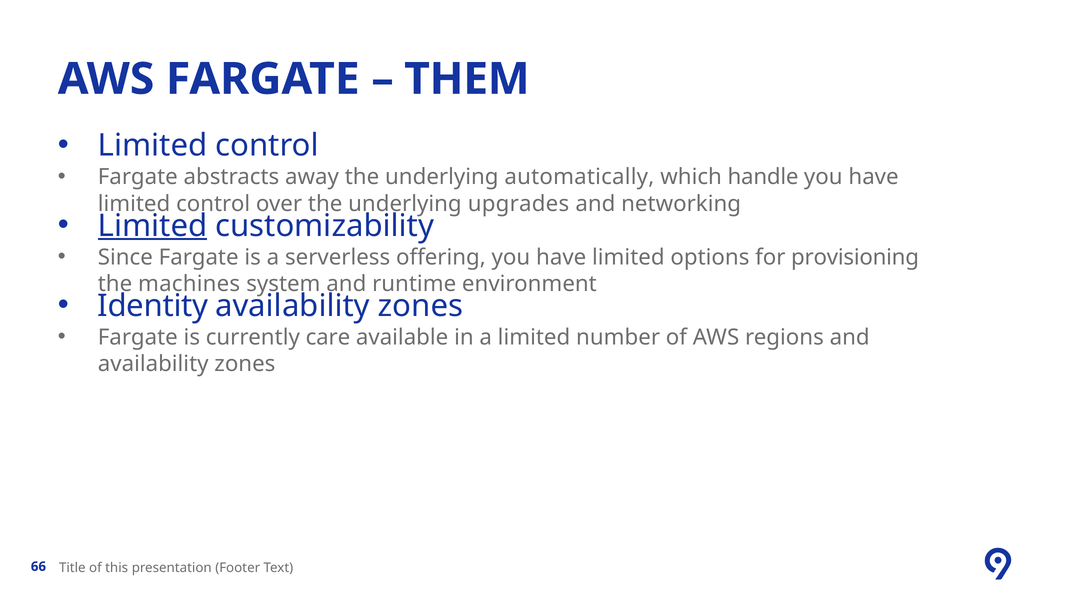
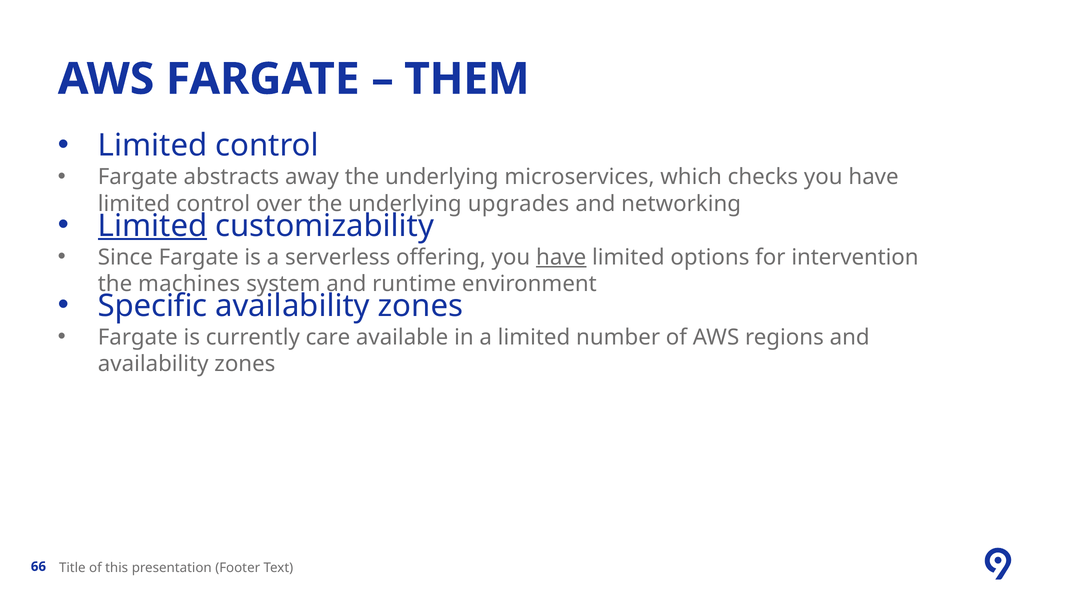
automatically: automatically -> microservices (579, 177)
handle: handle -> checks (763, 177)
have underline: none -> present (561, 257)
provisioning: provisioning -> intervention (855, 257)
Identity: Identity -> Specific (153, 306)
